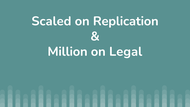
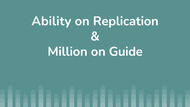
Scaled: Scaled -> Ability (51, 21)
Legal: Legal -> Guide (126, 51)
